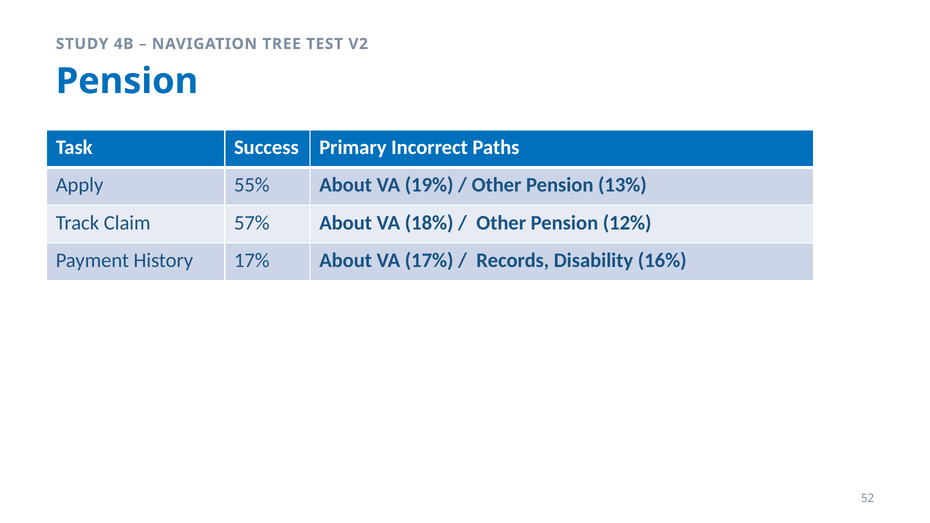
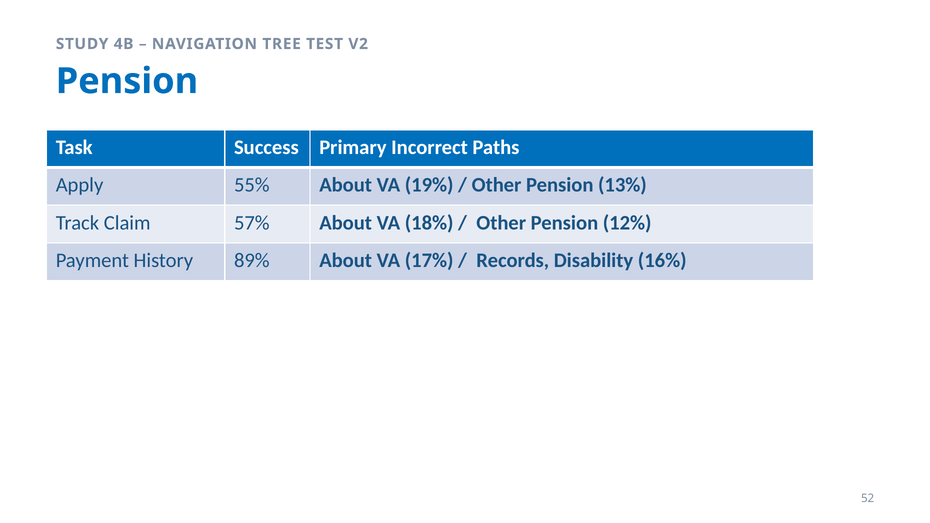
History 17%: 17% -> 89% (252, 260)
